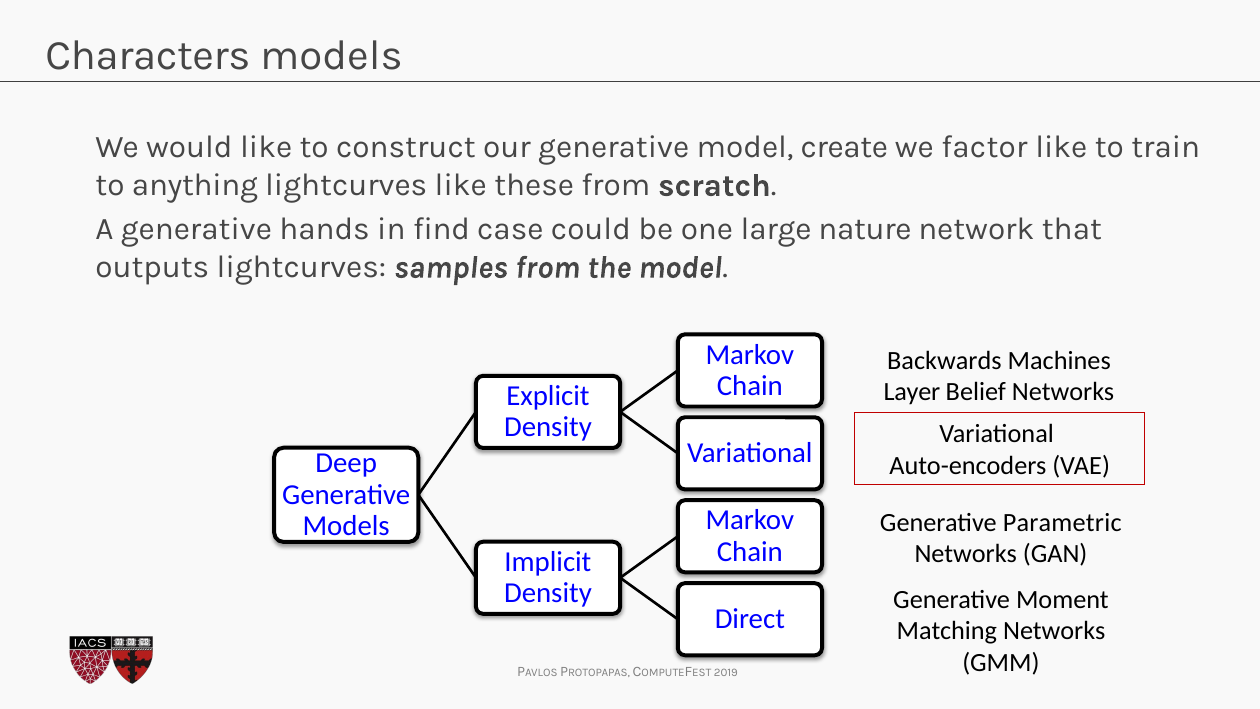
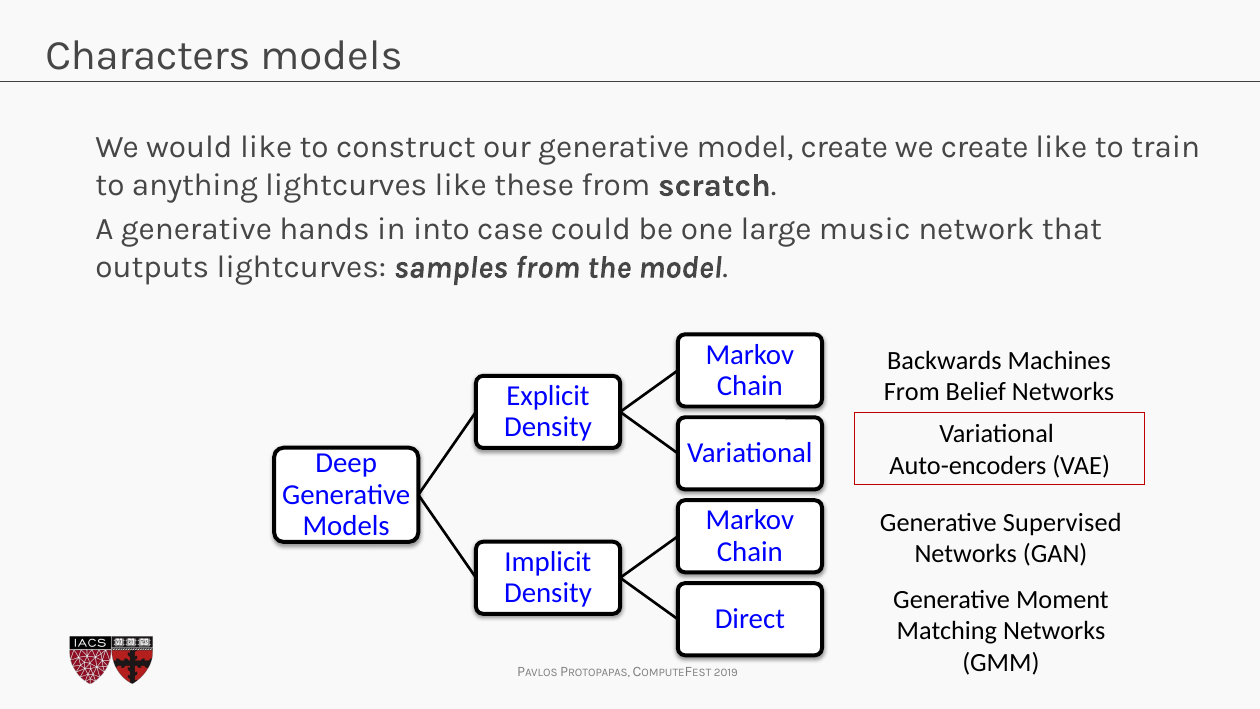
we factor: factor -> create (985, 147)
find: find -> into (441, 229)
nature: nature -> music (865, 229)
Layer: Layer -> From (912, 392)
Parametric: Parametric -> Supervised (1062, 523)
